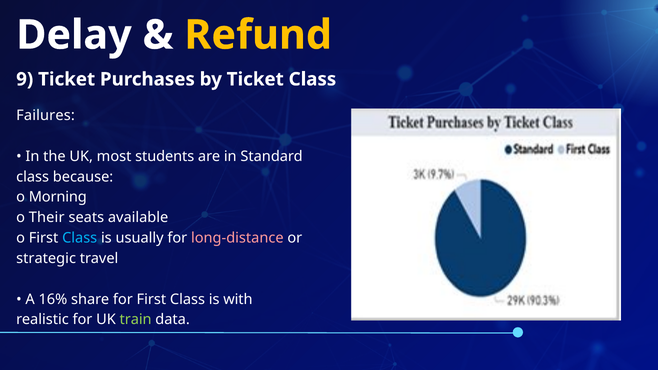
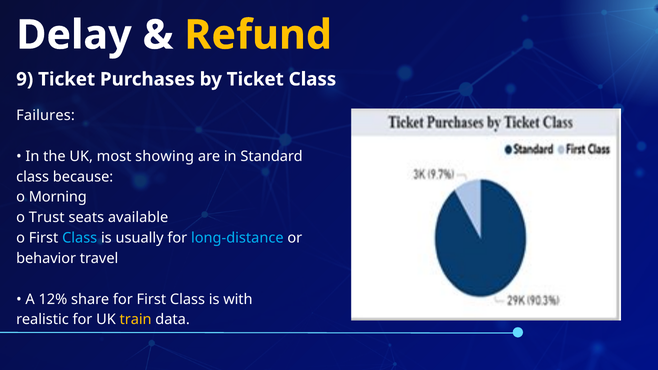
students: students -> showing (165, 156)
Their: Their -> Trust (47, 218)
long-distance colour: pink -> light blue (237, 238)
strategic: strategic -> behavior (46, 258)
16%: 16% -> 12% (53, 299)
train colour: light green -> yellow (136, 320)
